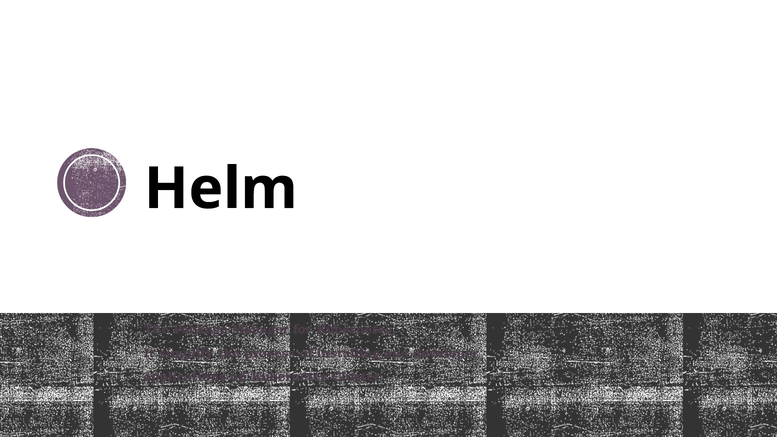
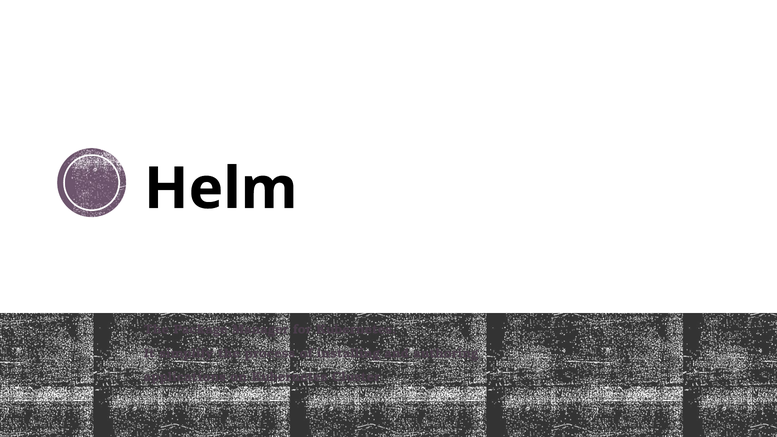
developer: developer -> authoring (446, 353)
